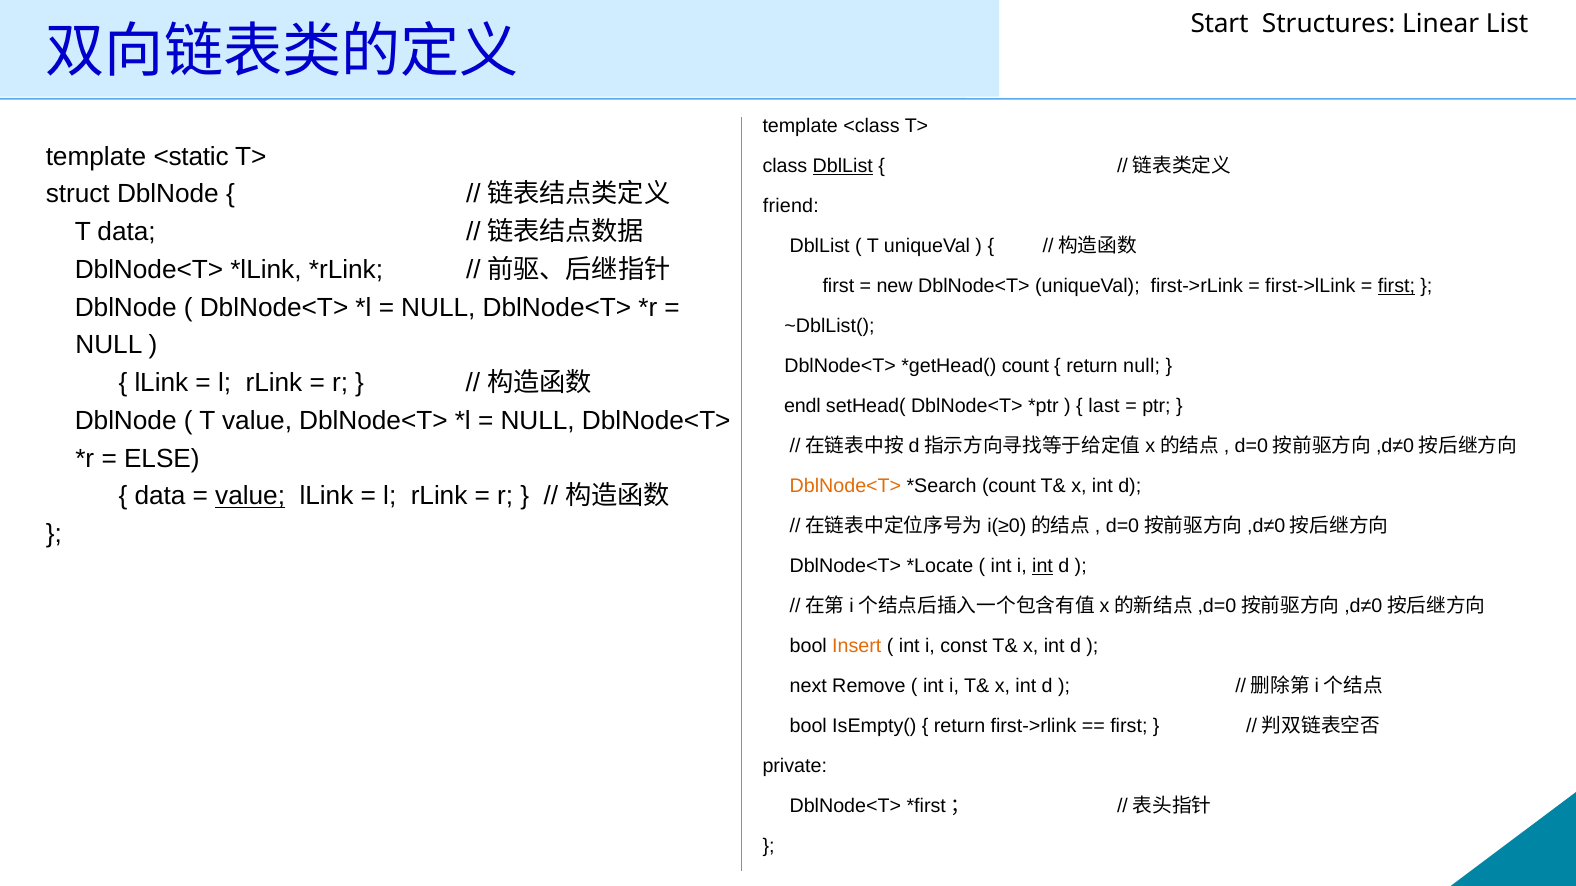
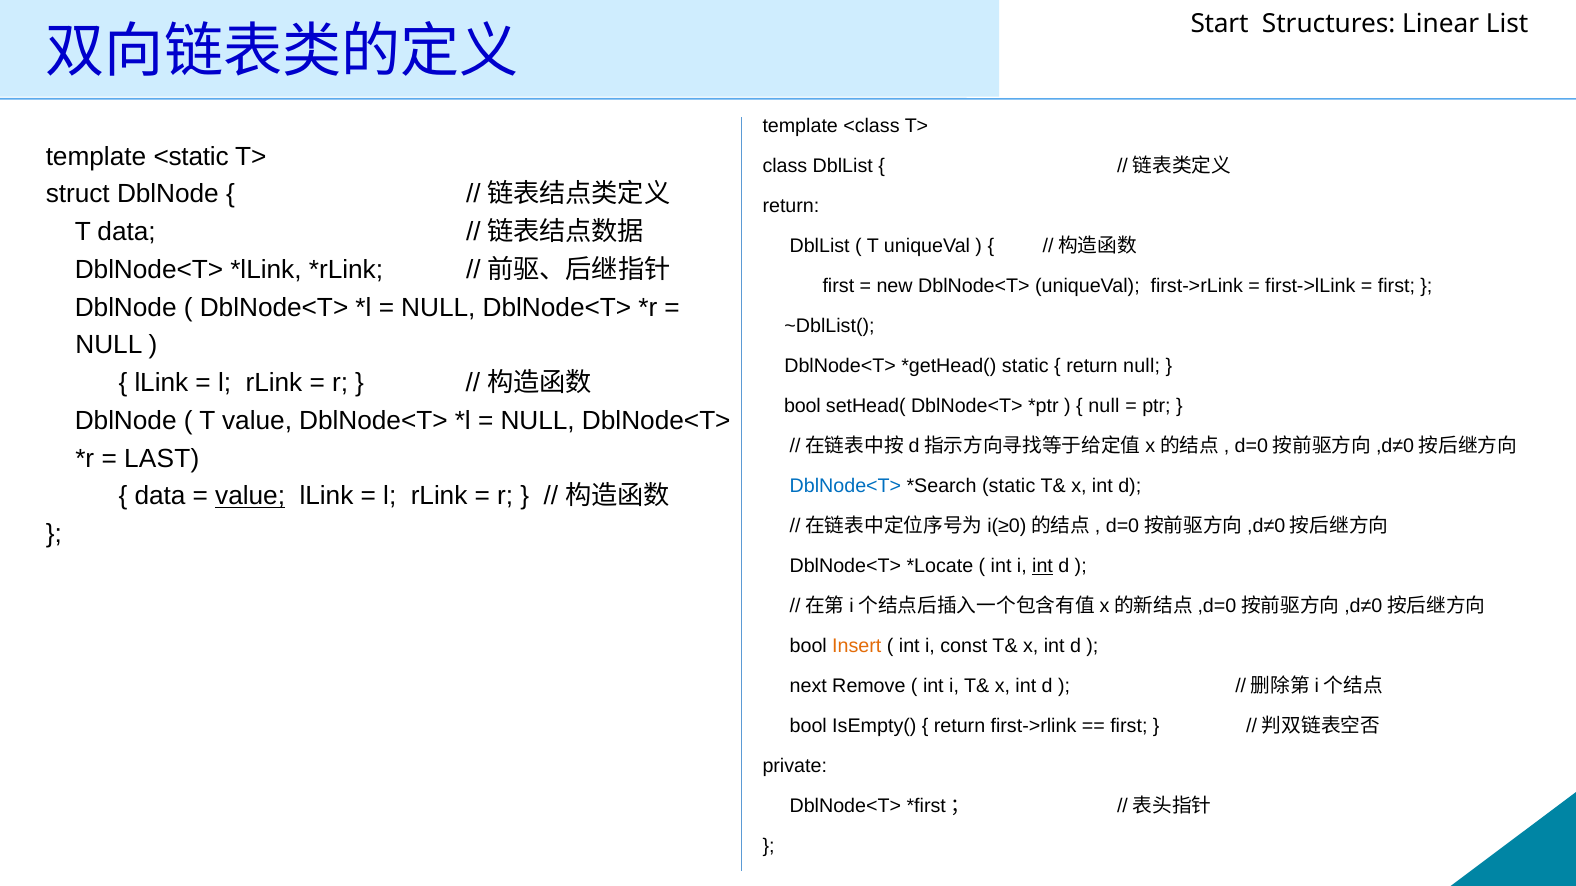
DblList underline: present -> none (843, 166)
friend: friend -> return (791, 206)
first underline: present -> none (1396, 286)
count: count -> static (1025, 366)
endl: endl -> bool (803, 406)
last: last -> null (1104, 406)
ELSE: ELSE -> LAST (162, 459)
DblNode<T> colour: orange -> blue (845, 486)
count: count -> static (1009, 486)
